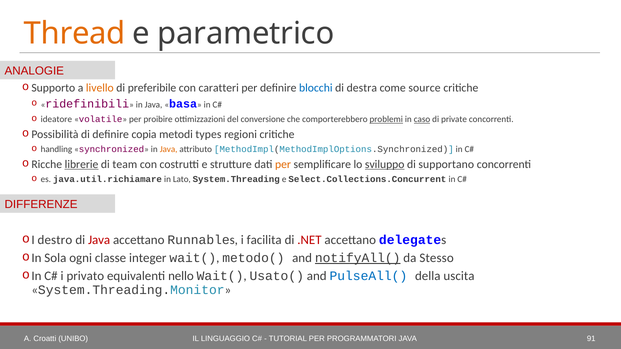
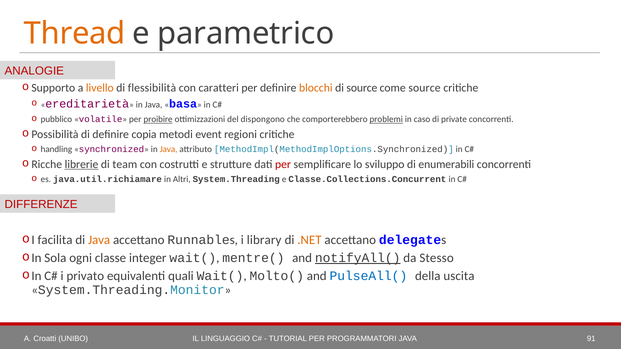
preferibile: preferibile -> flessibilità (152, 88)
blocchi colour: blue -> orange (316, 88)
di destra: destra -> source (362, 88)
ridefinibili: ridefinibili -> ereditarietà (87, 104)
ideatore: ideatore -> pubblico (56, 119)
proibire underline: none -> present (158, 119)
conversione: conversione -> dispongono (263, 119)
caso underline: present -> none (422, 119)
types: types -> event (209, 134)
per colour: orange -> red (283, 165)
sviluppo underline: present -> none (385, 165)
supportano: supportano -> enumerabili (446, 165)
Lato: Lato -> Altri (182, 180)
Select.Collections.Concurrent: Select.Collections.Concurrent -> Classe.Collections.Concurrent (367, 180)
destro: destro -> facilita (55, 240)
Java colour: red -> orange (99, 240)
facilita: facilita -> library (264, 240)
.NET colour: red -> orange (309, 240)
metodo(: metodo( -> mentre( (253, 258)
nello: nello -> quali (181, 276)
Usato(: Usato( -> Molto( (277, 276)
